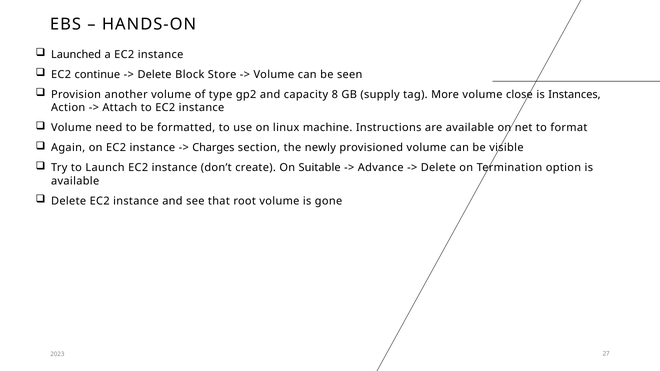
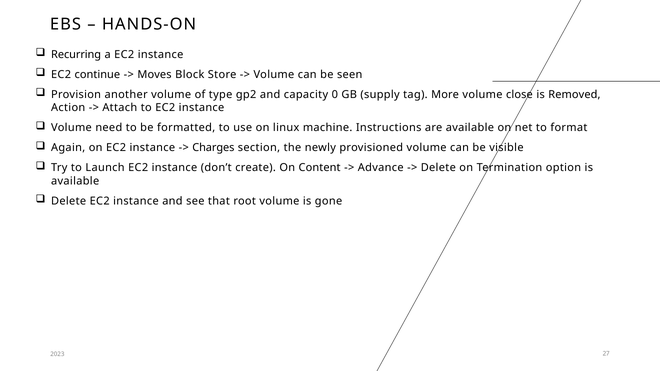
Launched: Launched -> Recurring (76, 54)
Delete: Delete -> Moves (154, 75)
8: 8 -> 0 (335, 95)
Instances: Instances -> Removed (574, 95)
Suitable: Suitable -> Content (320, 168)
